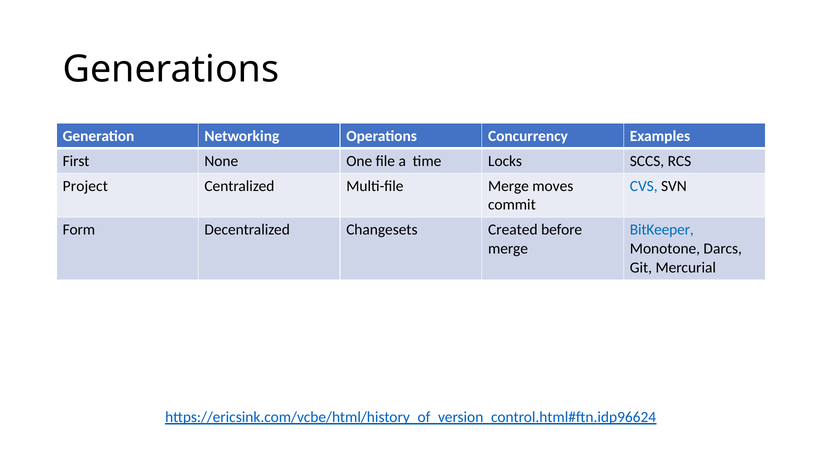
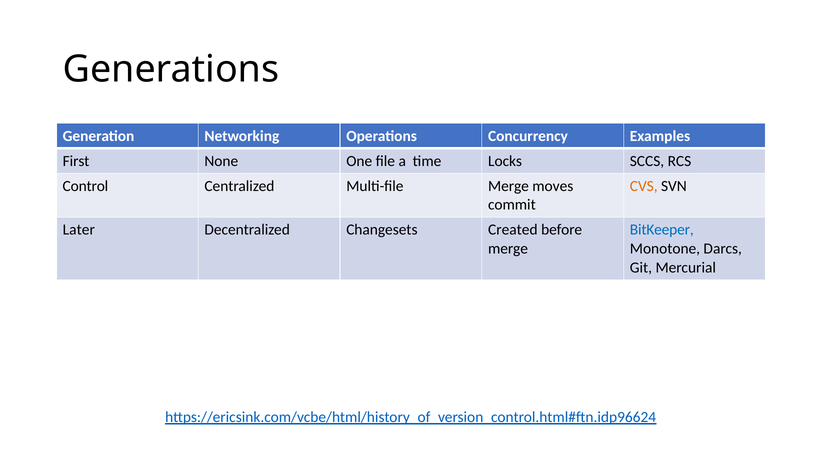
Project: Project -> Control (85, 186)
CVS colour: blue -> orange (644, 186)
Form: Form -> Later (79, 230)
